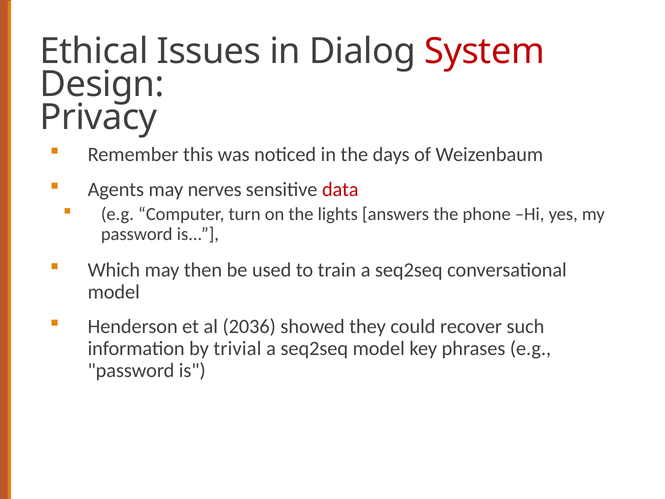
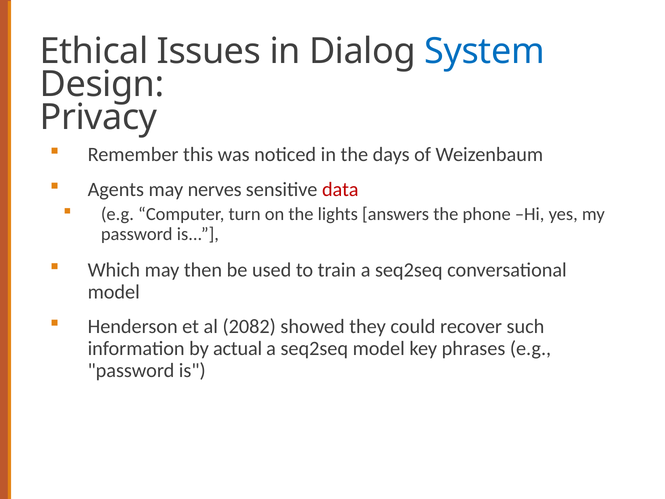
System colour: red -> blue (484, 51)
2036: 2036 -> 2082 (249, 327)
trivial: trivial -> actual (238, 348)
